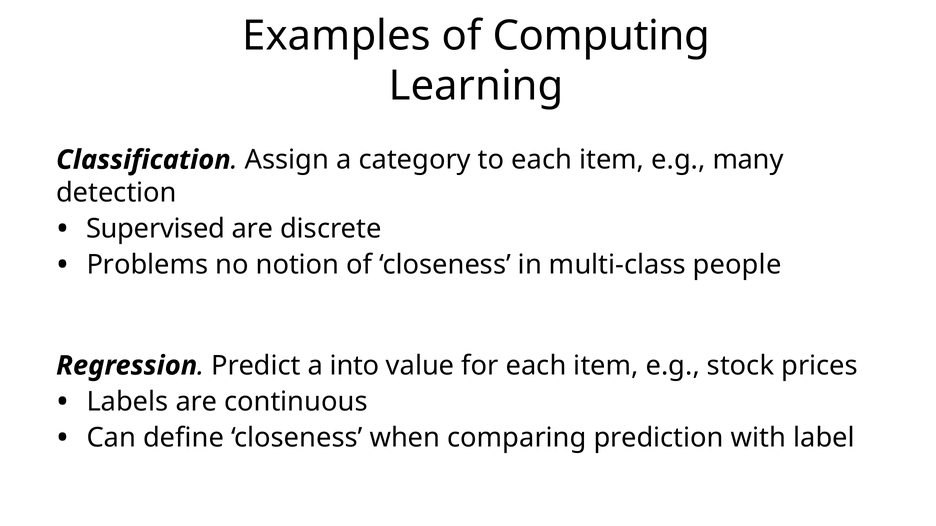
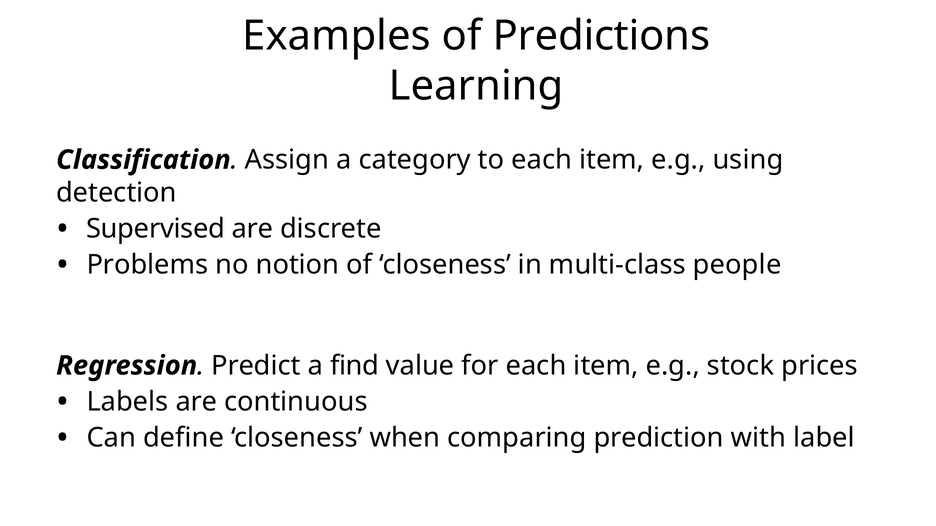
Computing: Computing -> Predictions (601, 36)
many: many -> using (748, 160)
into: into -> find (355, 366)
